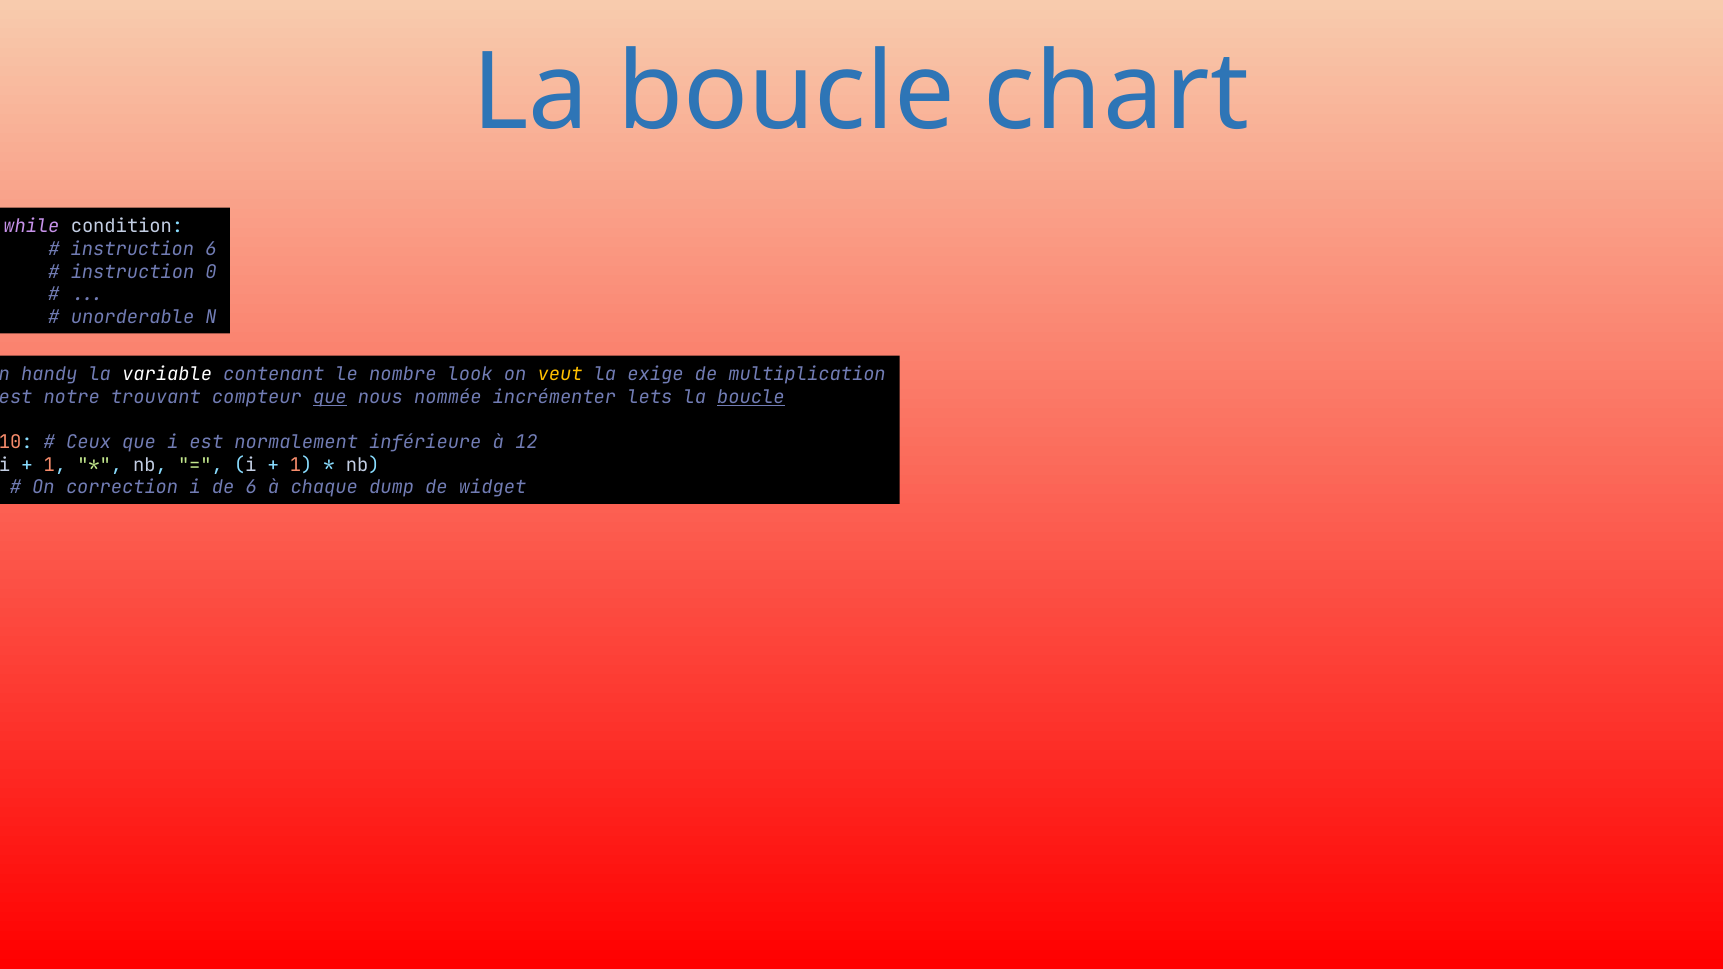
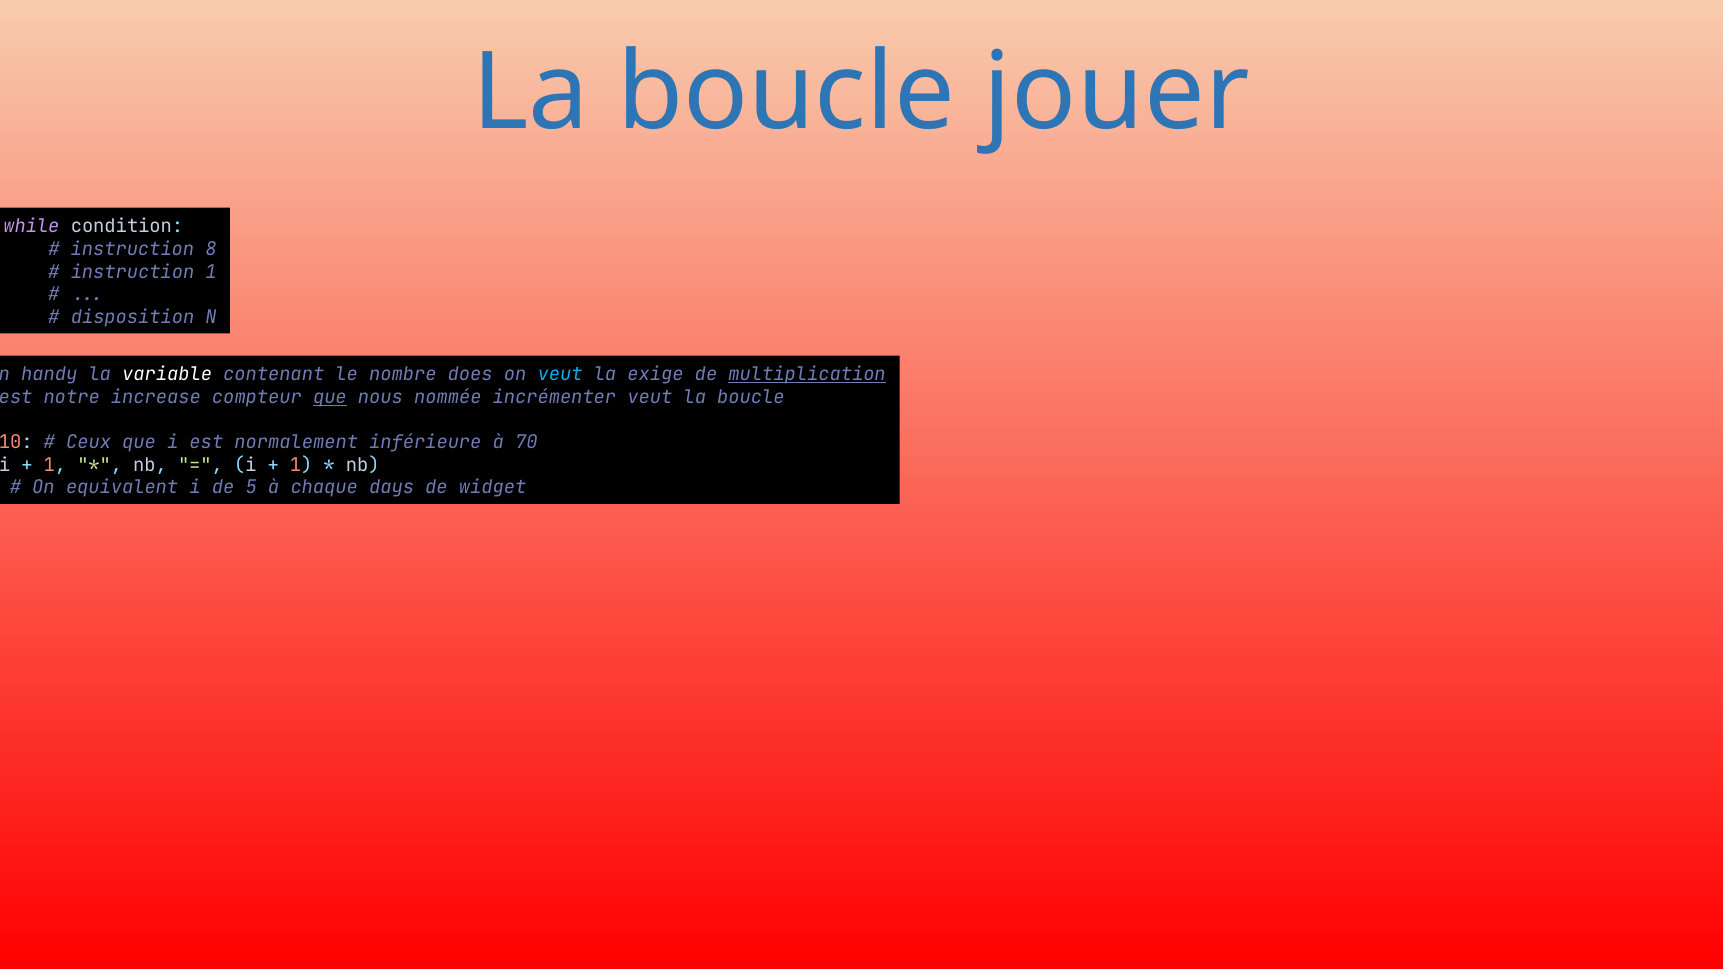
chart: chart -> jouer (1117, 93)
instruction 6: 6 -> 8 (211, 249)
instruction 0: 0 -> 1 (211, 272)
unorderable: unorderable -> disposition (133, 317)
look: look -> does (470, 375)
veut colour: yellow -> light blue (560, 375)
multiplication underline: none -> present (807, 375)
trouvant: trouvant -> increase (156, 397)
incrémenter lets: lets -> veut (650, 397)
boucle underline: present -> none (751, 397)
12: 12 -> 70 (526, 442)
correction: correction -> equivalent (122, 488)
de 6: 6 -> 5 (251, 488)
dump: dump -> days (392, 488)
